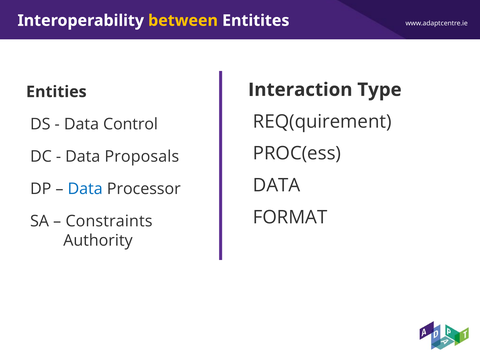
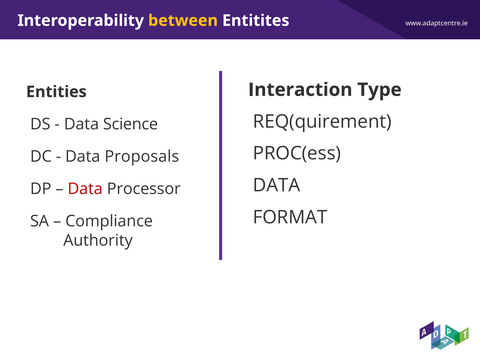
Control: Control -> Science (131, 124)
Data colour: blue -> red (85, 189)
Constraints: Constraints -> Compliance (109, 221)
